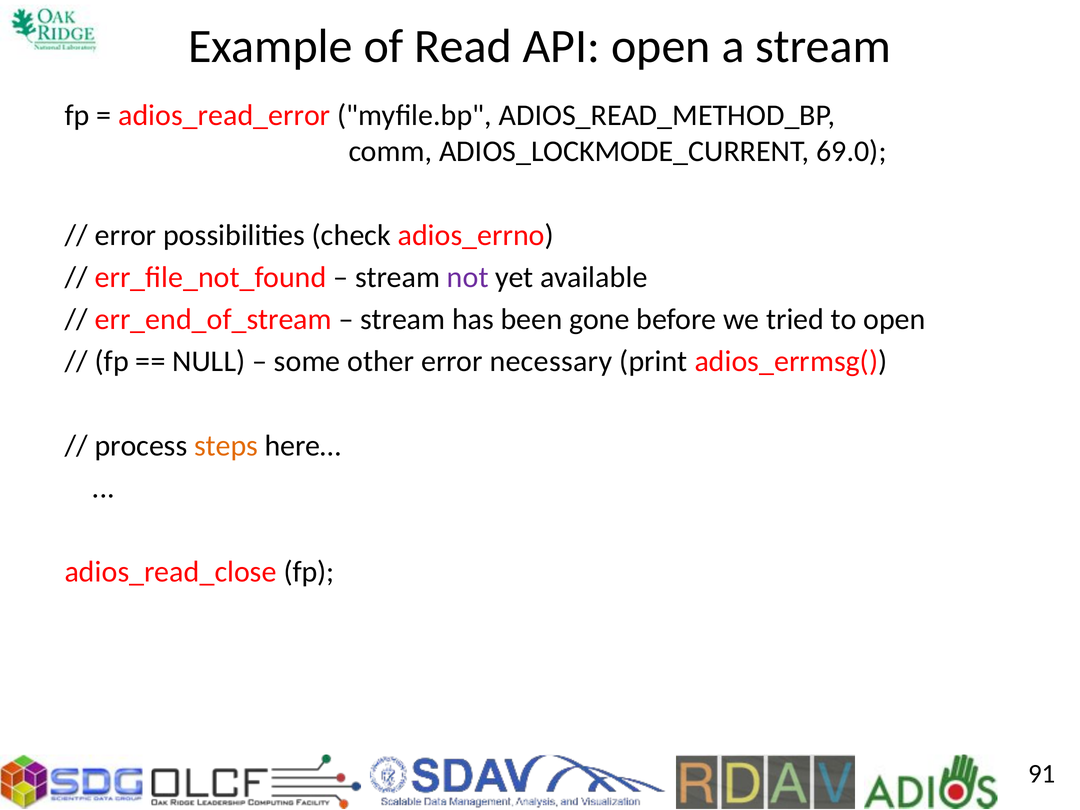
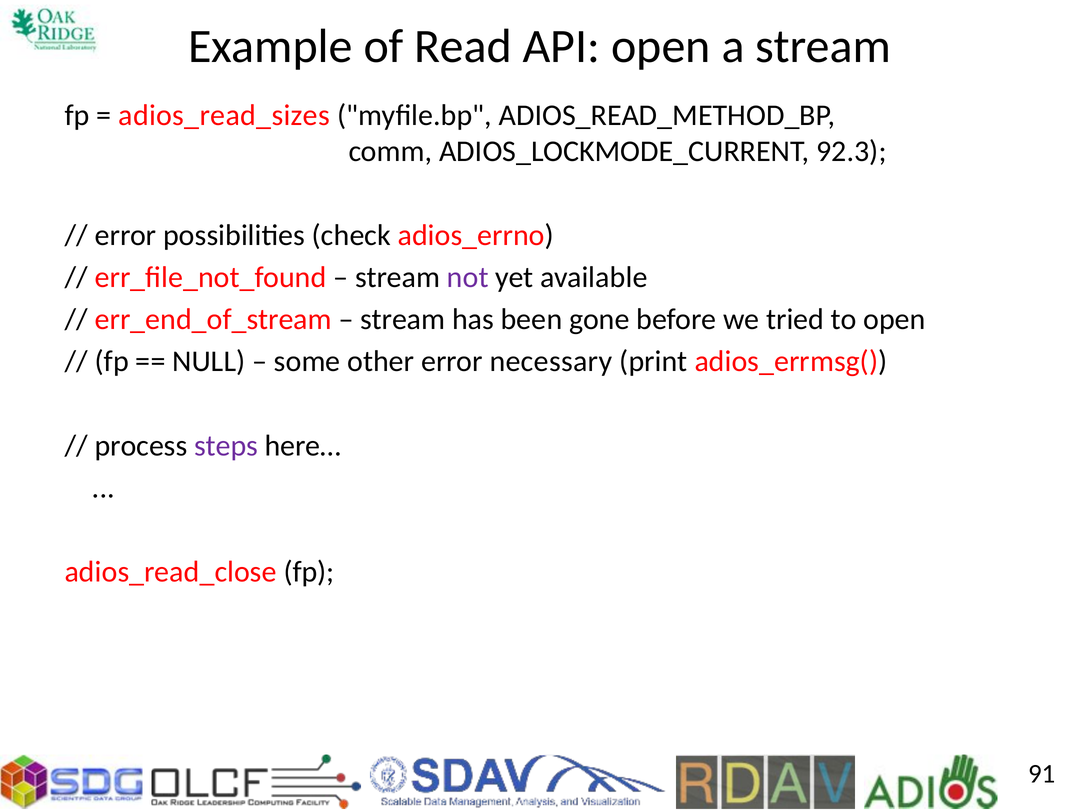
adios_read_error: adios_read_error -> adios_read_sizes (224, 116)
69.0: 69.0 -> 92.3 (851, 152)
steps colour: orange -> purple (226, 446)
